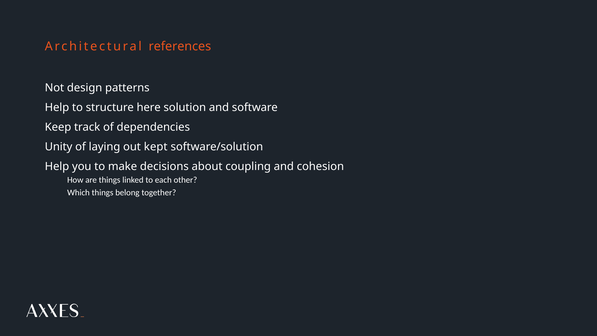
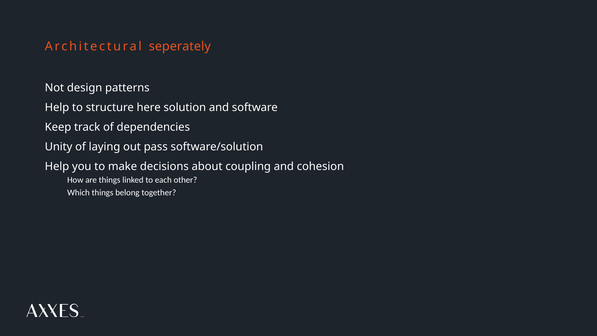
references: references -> seperately (180, 46)
kept: kept -> pass (156, 147)
